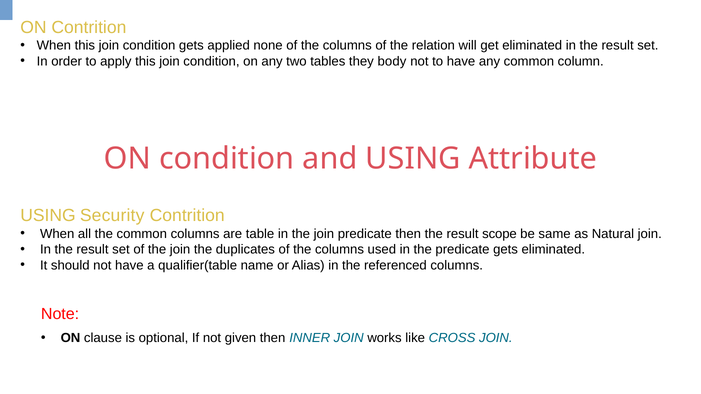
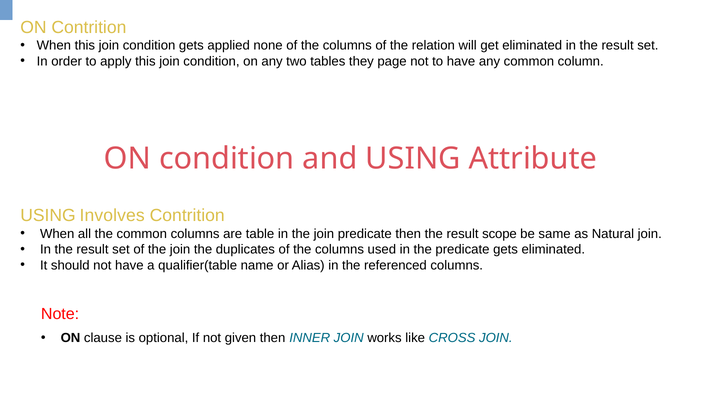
body: body -> page (392, 61)
Security: Security -> Involves (112, 216)
